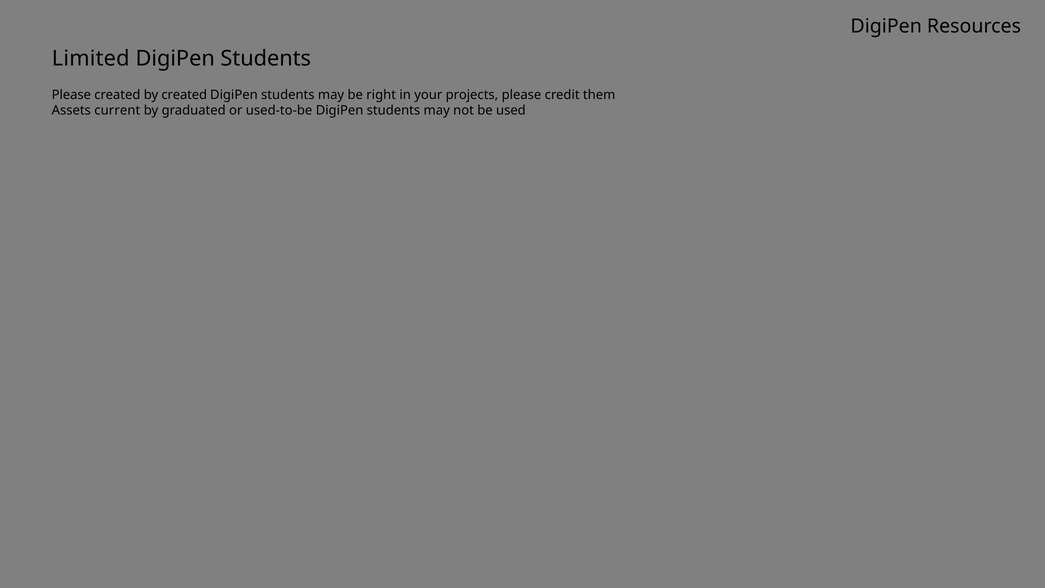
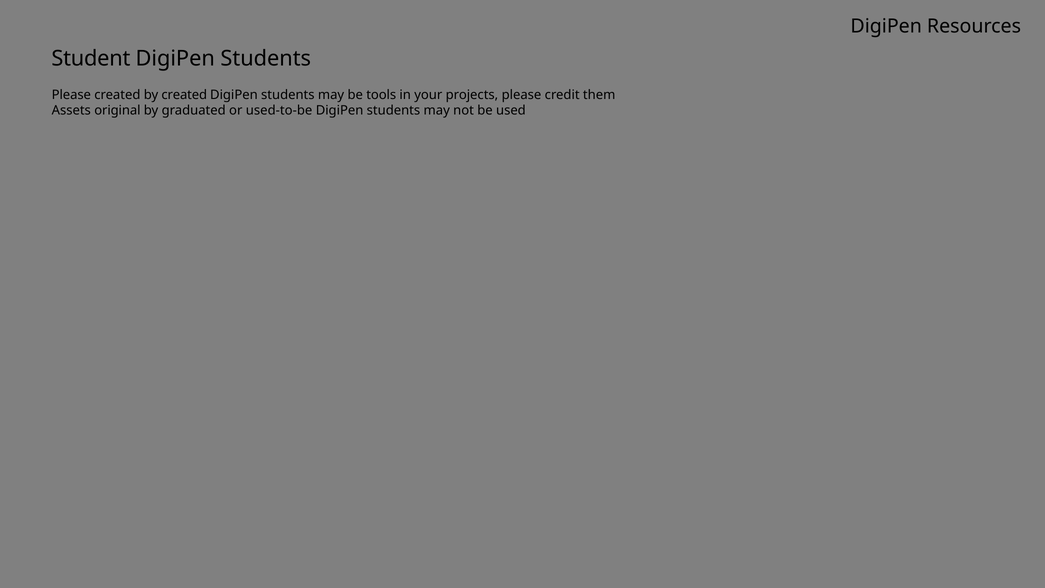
Limited: Limited -> Student (91, 59)
right: right -> tools (381, 95)
current: current -> original (117, 110)
